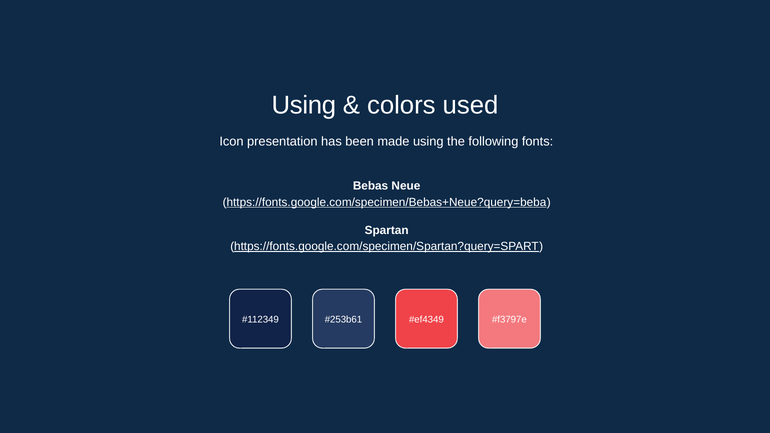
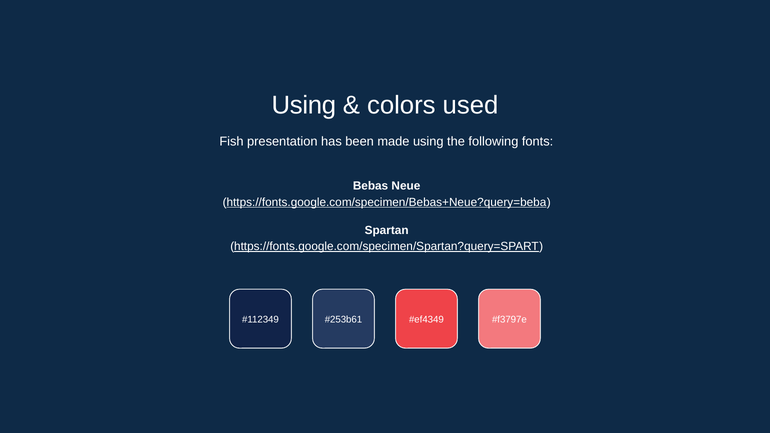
Icon: Icon -> Fish (231, 141)
